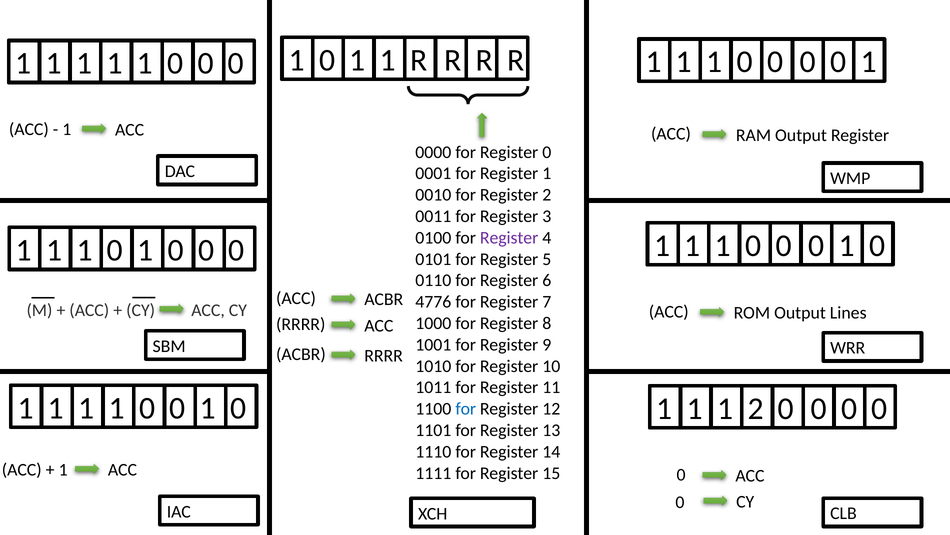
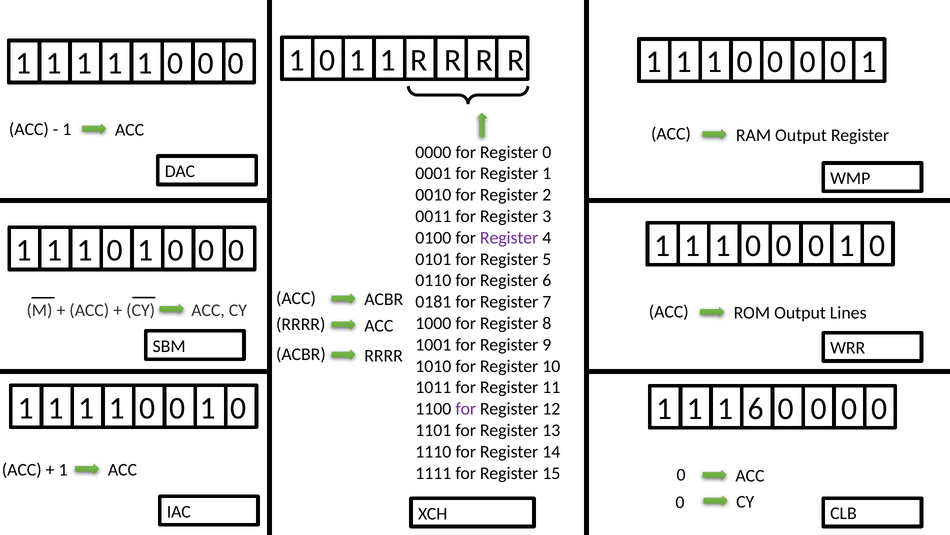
4776: 4776 -> 0181 (433, 302)
1 2: 2 -> 6 (756, 408)
for colour: blue -> purple (466, 408)
